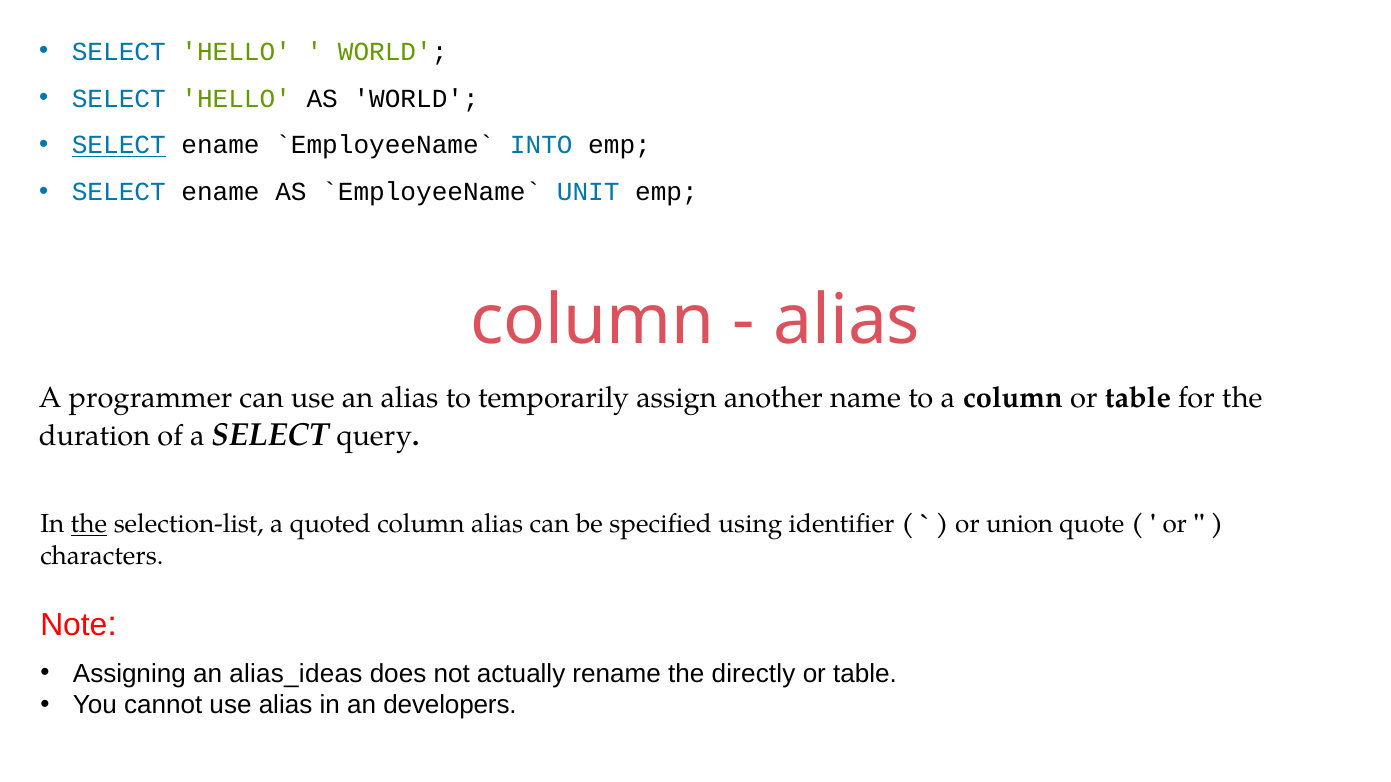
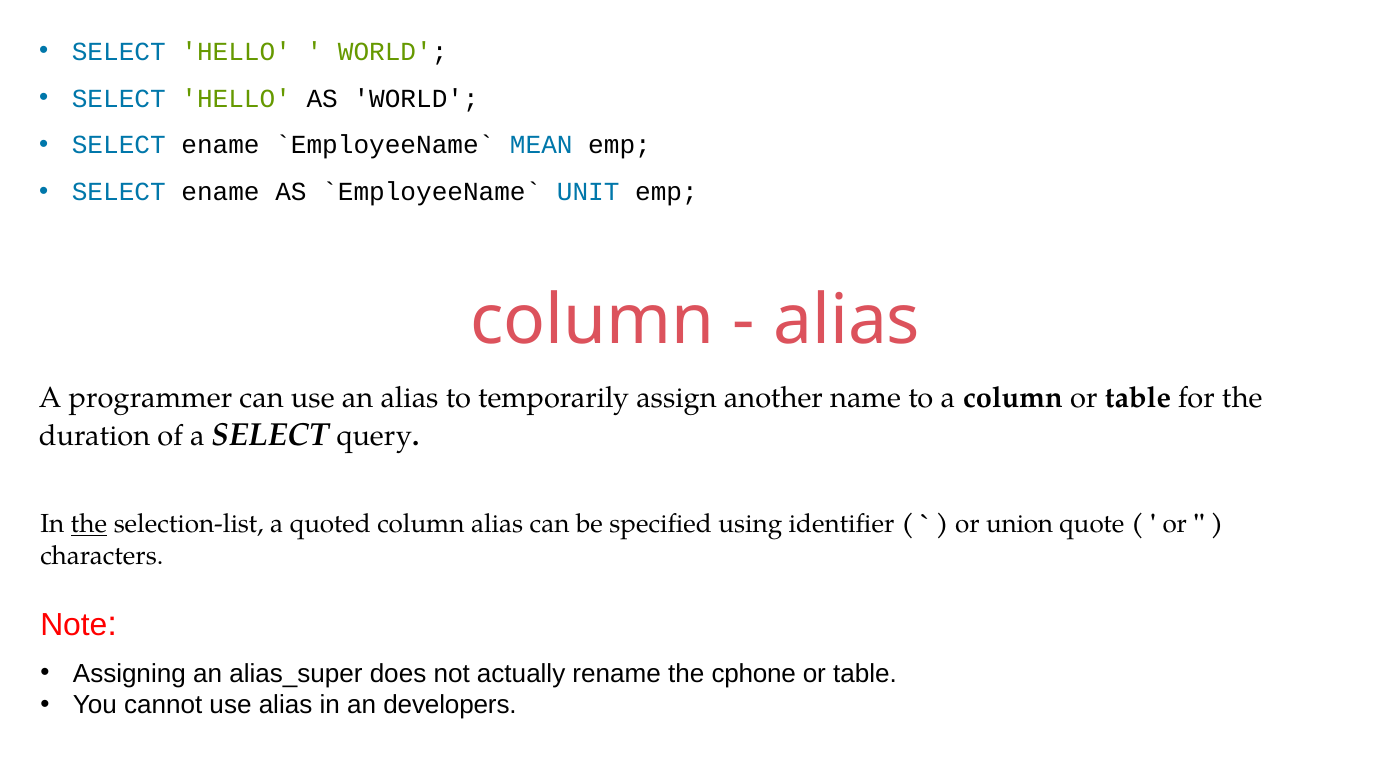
SELECT underline: present -> none (119, 145)
INTO: INTO -> MEAN (541, 145)
alias_ideas: alias_ideas -> alias_super (296, 674)
directly: directly -> cphone (754, 674)
